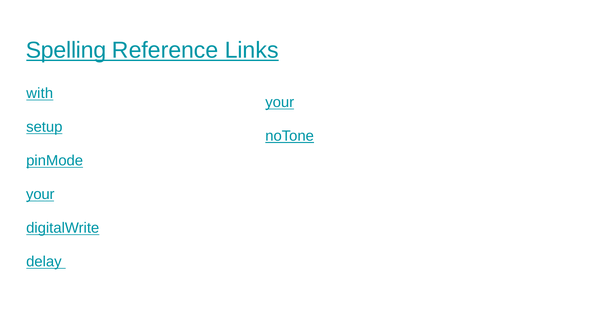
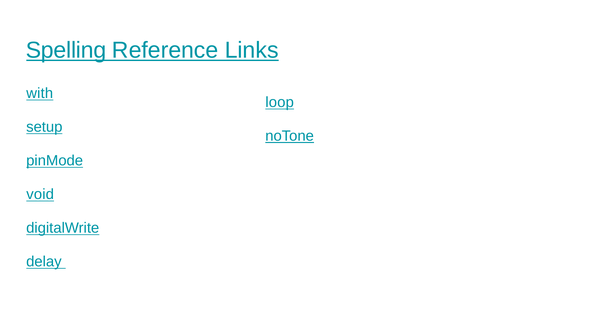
your: your -> loop (280, 102)
your: your -> void (40, 194)
